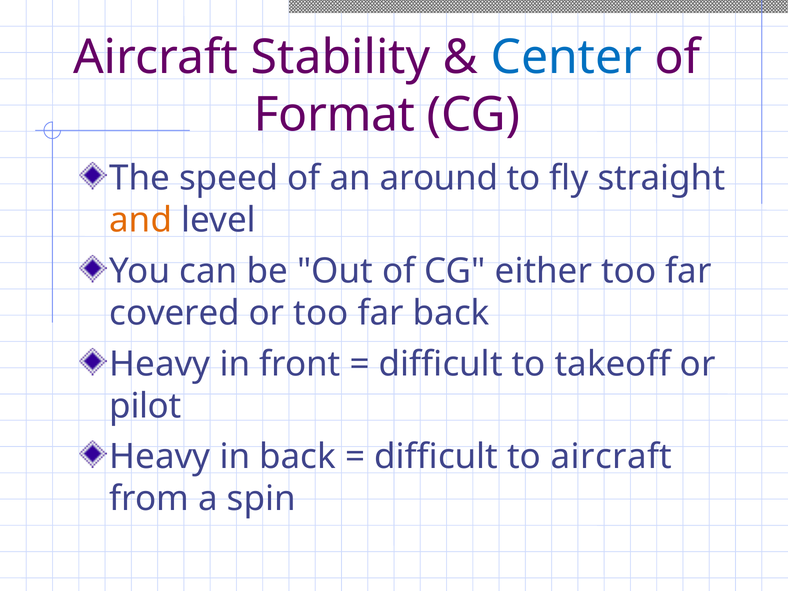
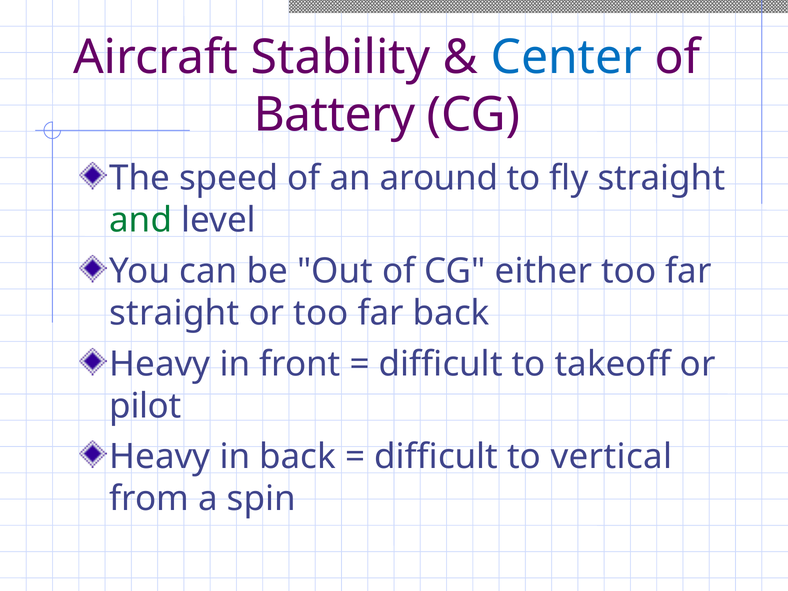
Format: Format -> Battery (334, 115)
and colour: orange -> green (141, 220)
covered: covered -> straight (174, 313)
to aircraft: aircraft -> vertical (611, 457)
